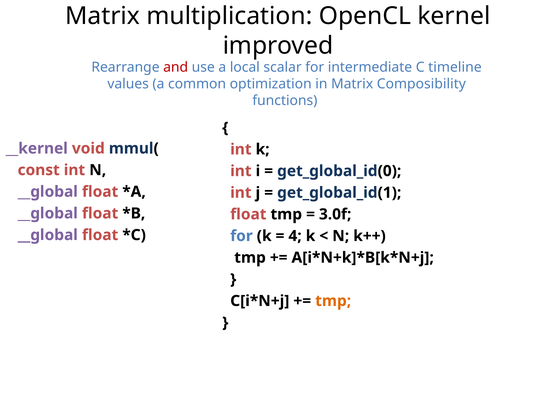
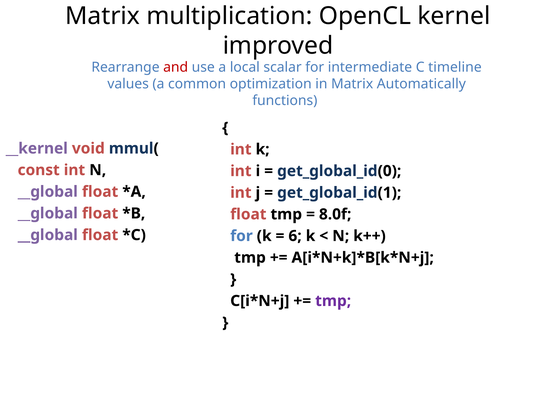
Composibility: Composibility -> Automatically (421, 84)
3.0f: 3.0f -> 8.0f (335, 214)
4: 4 -> 6 (295, 236)
tmp colour: orange -> purple (333, 301)
